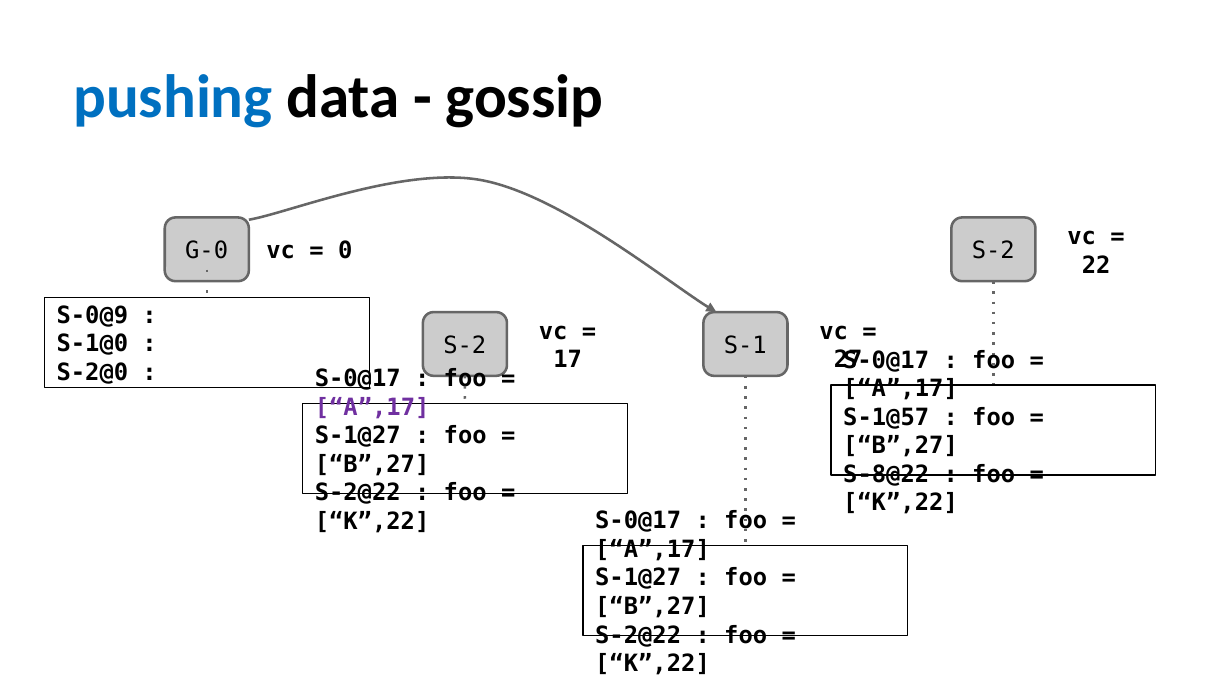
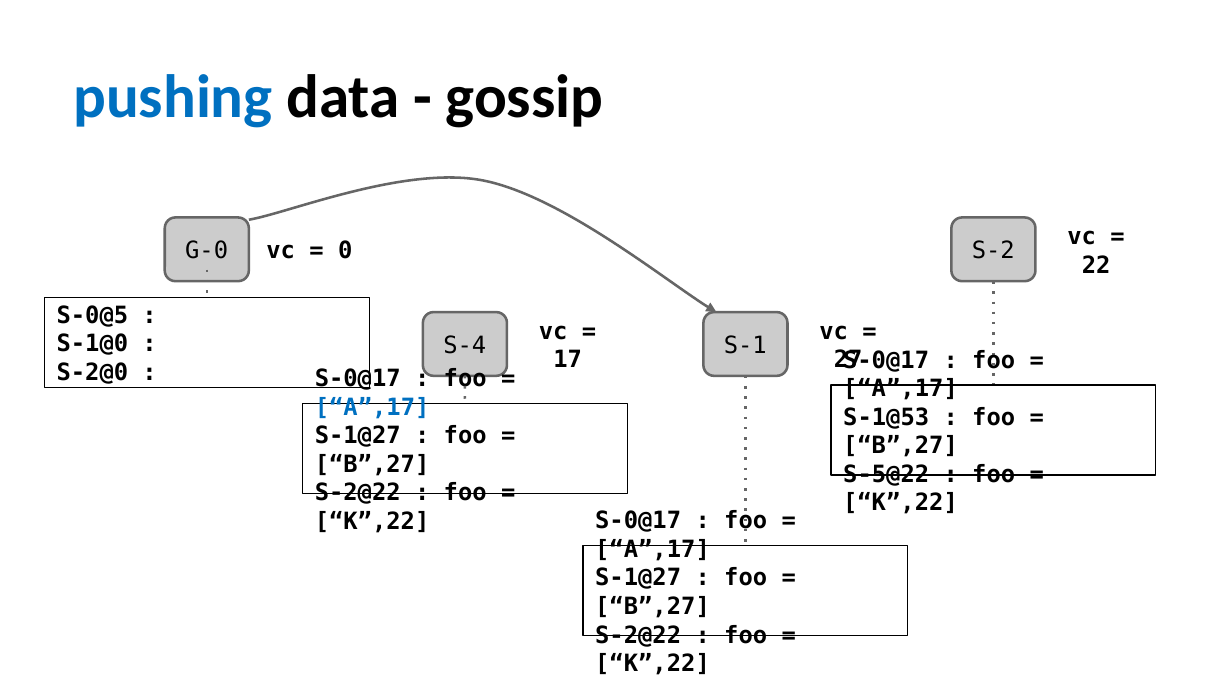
S-0@9: S-0@9 -> S-0@5 (92, 315)
S-2: S-2 -> S-4 (465, 346)
A”,17 colour: purple -> blue (372, 407)
S-1@57: S-1@57 -> S-1@53 (886, 417)
S-8@22: S-8@22 -> S-5@22 (886, 475)
